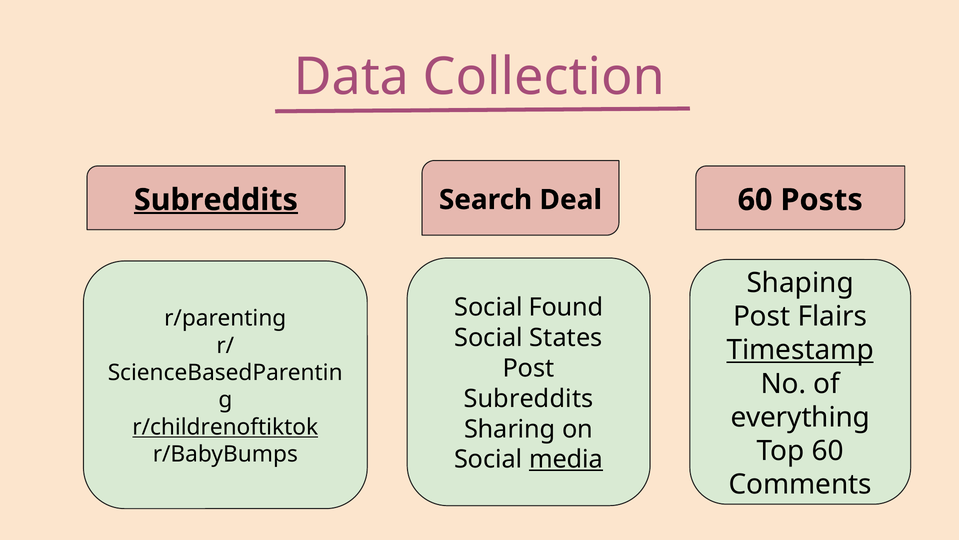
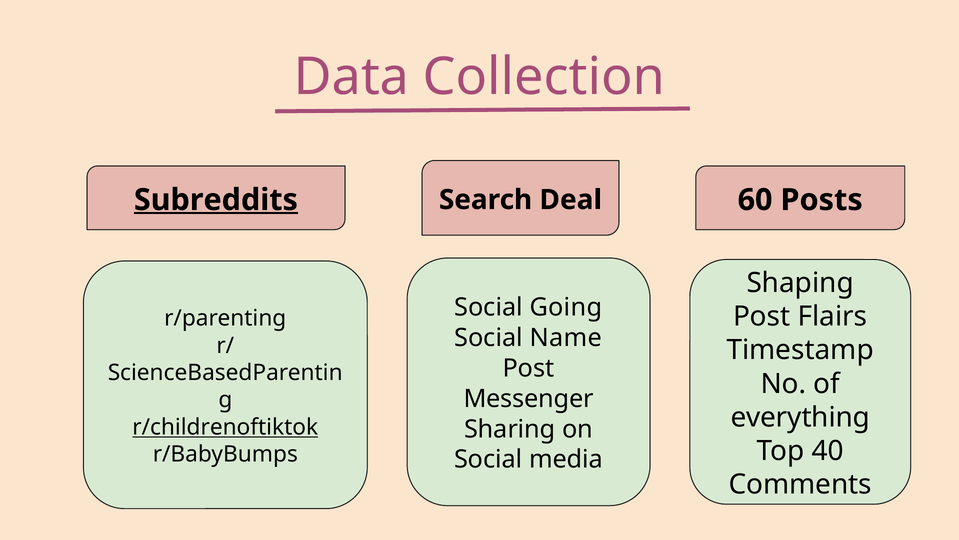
Found: Found -> Going (566, 307)
States: States -> Name (566, 338)
Timestamp underline: present -> none (800, 350)
Subreddits: Subreddits -> Messenger (529, 398)
Top 60: 60 -> 40 (828, 451)
media underline: present -> none (566, 459)
